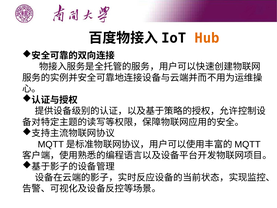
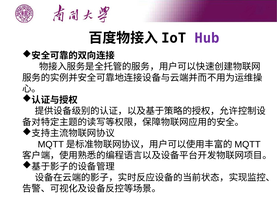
Hub colour: orange -> purple (207, 38)
